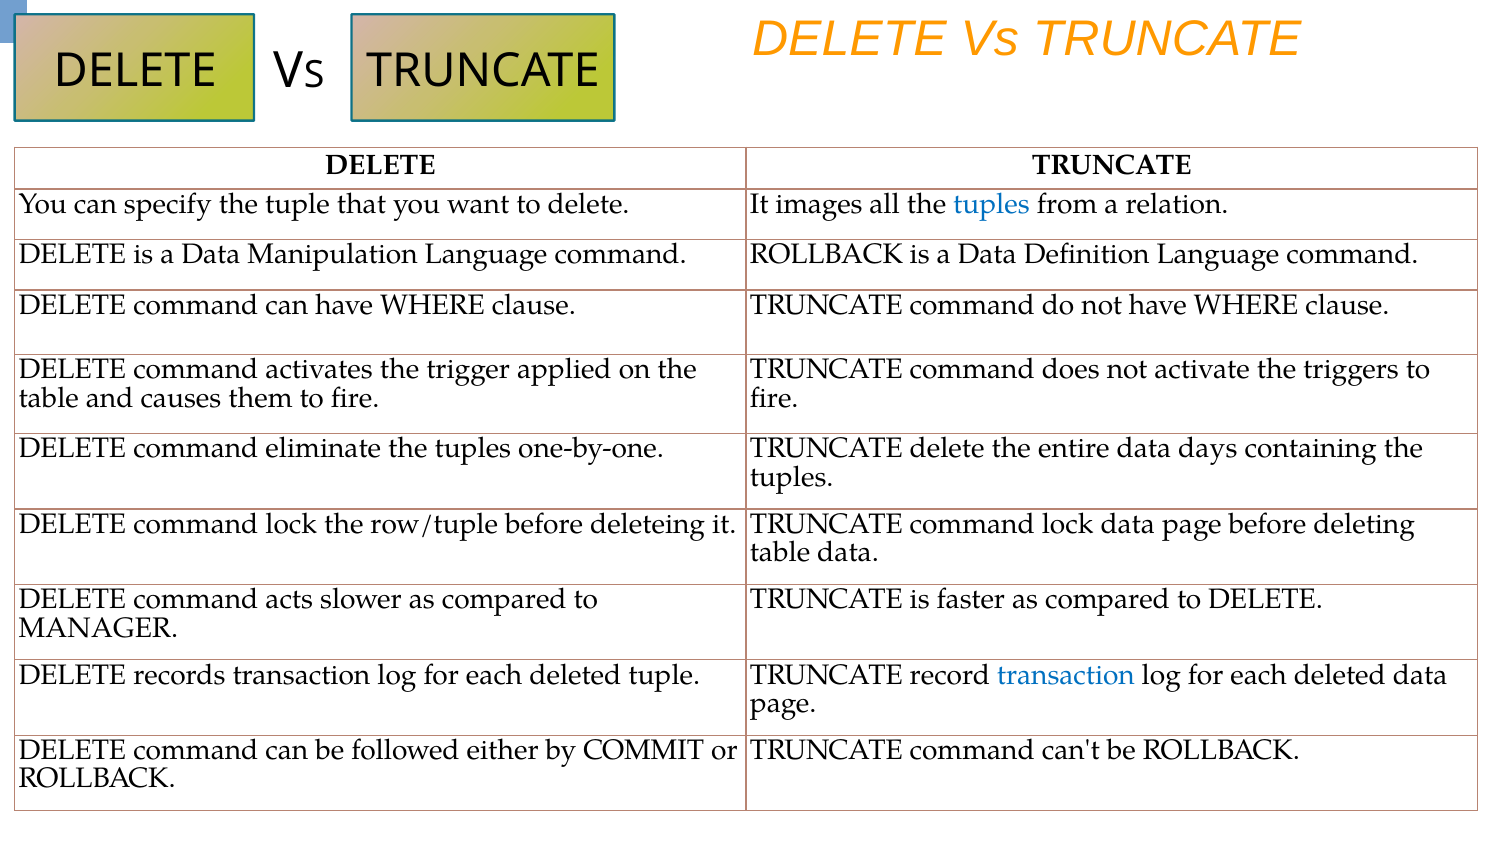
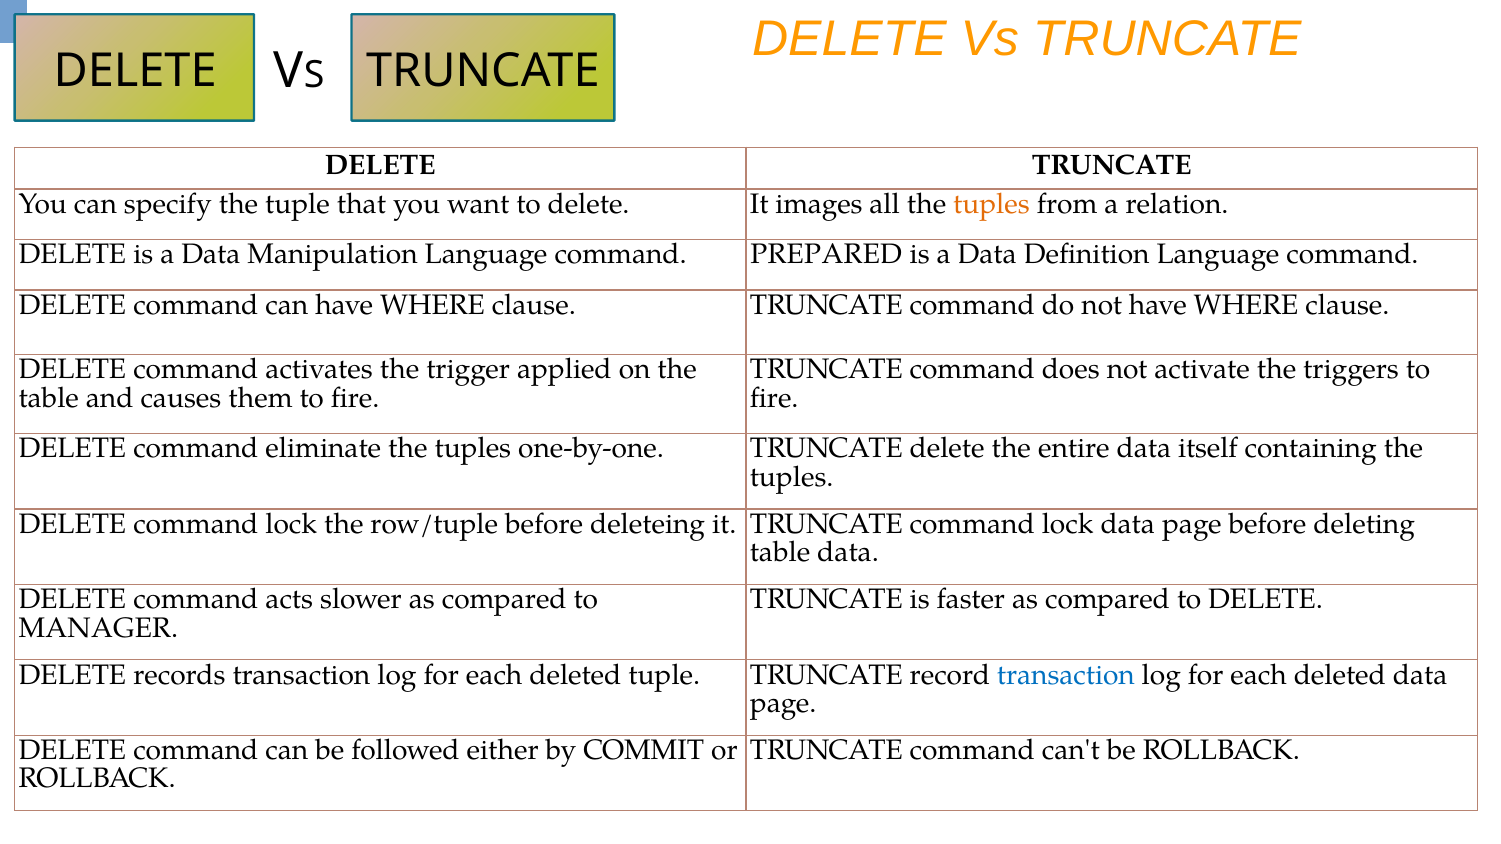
tuples colour: blue -> orange (992, 204)
command ROLLBACK: ROLLBACK -> PREPARED (826, 255)
days: days -> itself (1208, 449)
